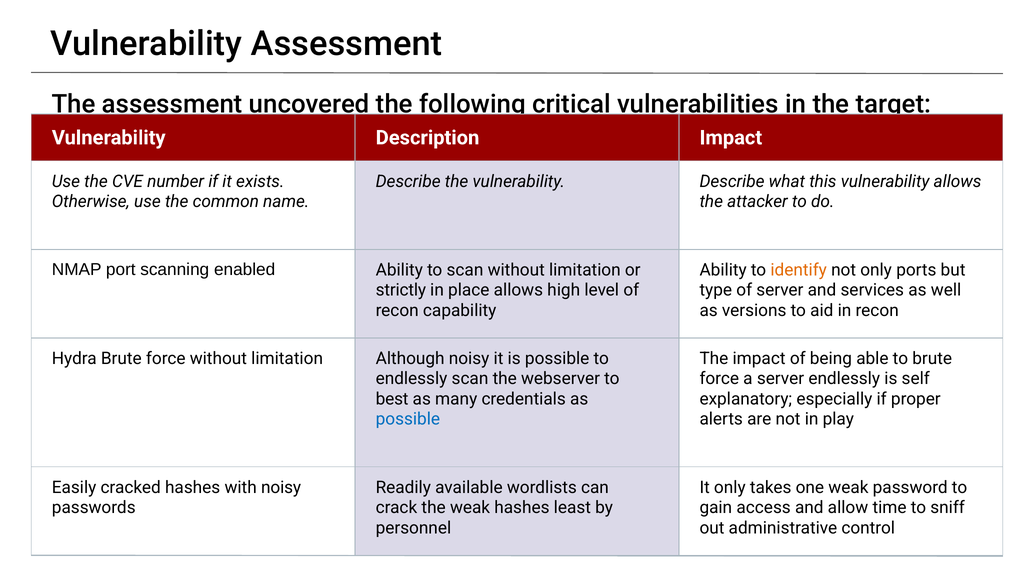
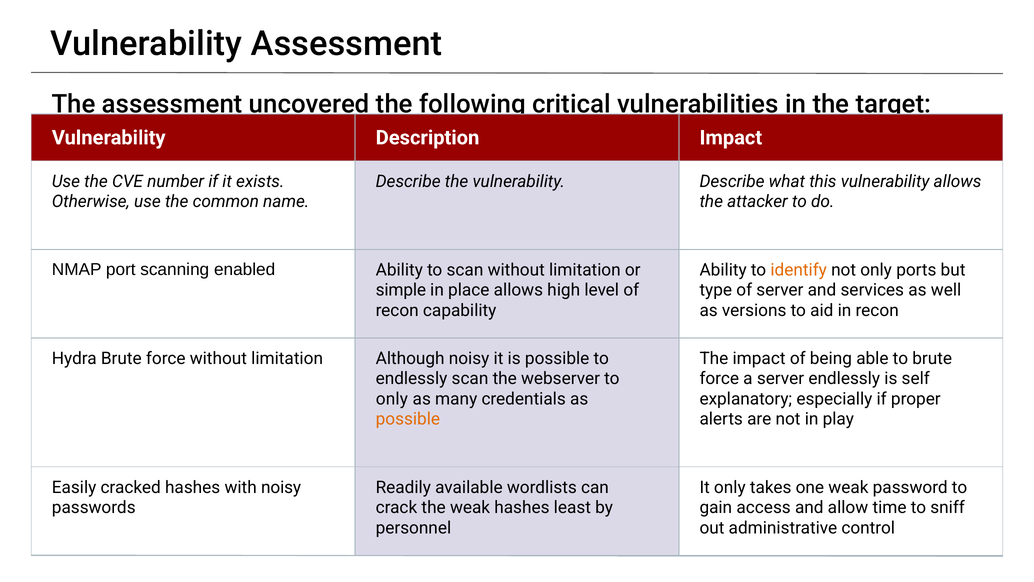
strictly: strictly -> simple (401, 290)
best: best -> only (392, 399)
possible colour: blue -> orange (408, 419)
